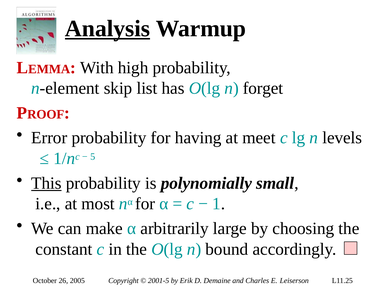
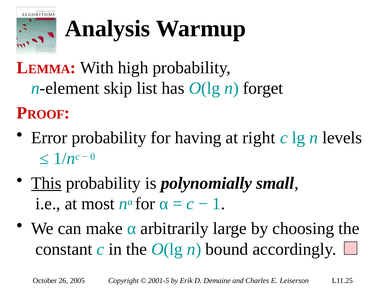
Analysis underline: present -> none (107, 29)
meet: meet -> right (259, 138)
5: 5 -> 0 (93, 156)
